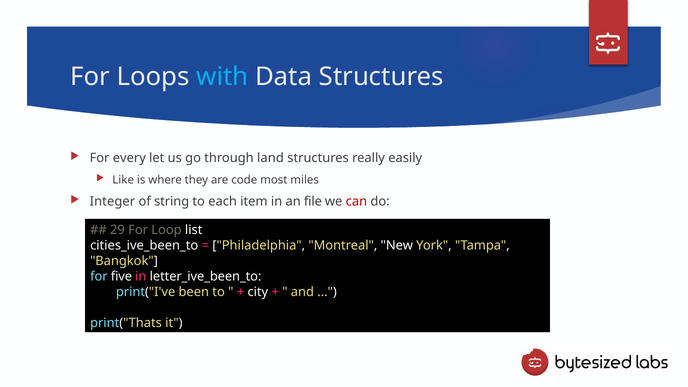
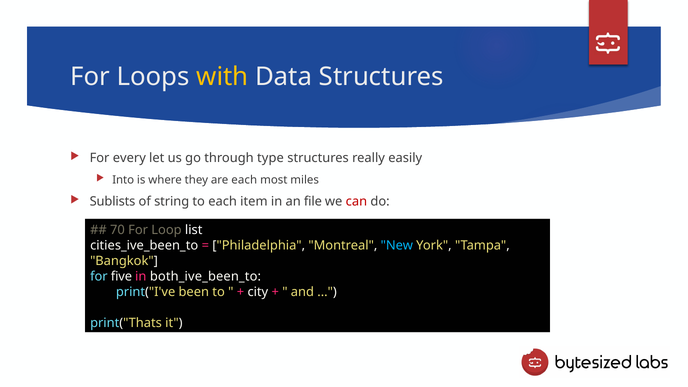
with colour: light blue -> yellow (222, 77)
land: land -> type (270, 158)
Like: Like -> Into (123, 180)
are code: code -> each (244, 180)
Integer: Integer -> Sublists (113, 202)
29: 29 -> 70 (117, 230)
New colour: white -> light blue (397, 245)
letter_ive_been_to: letter_ive_been_to -> both_ive_been_to (205, 276)
